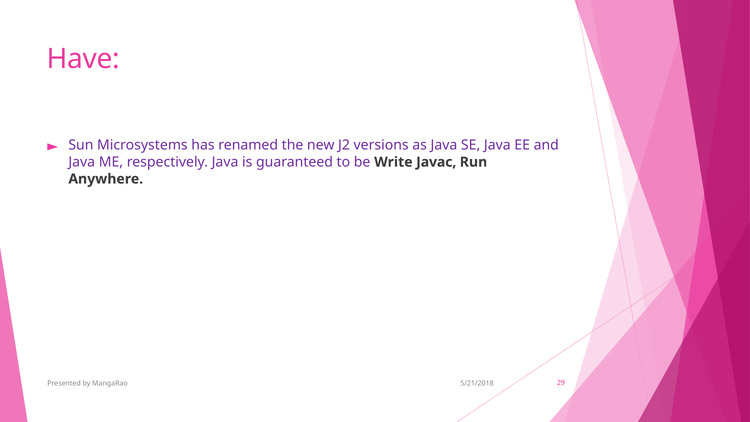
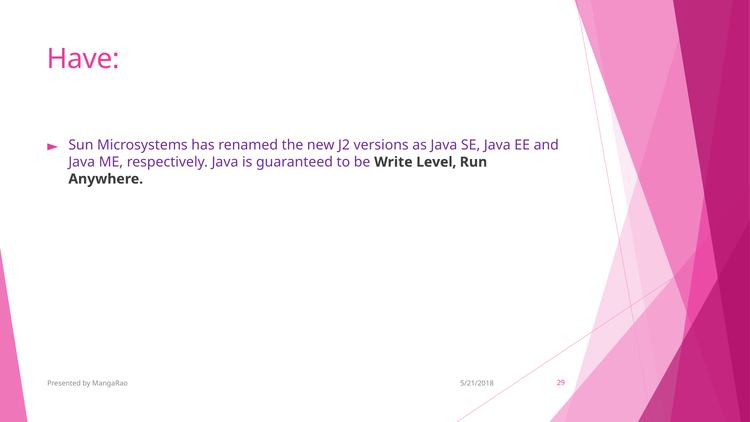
Javac: Javac -> Level (436, 162)
